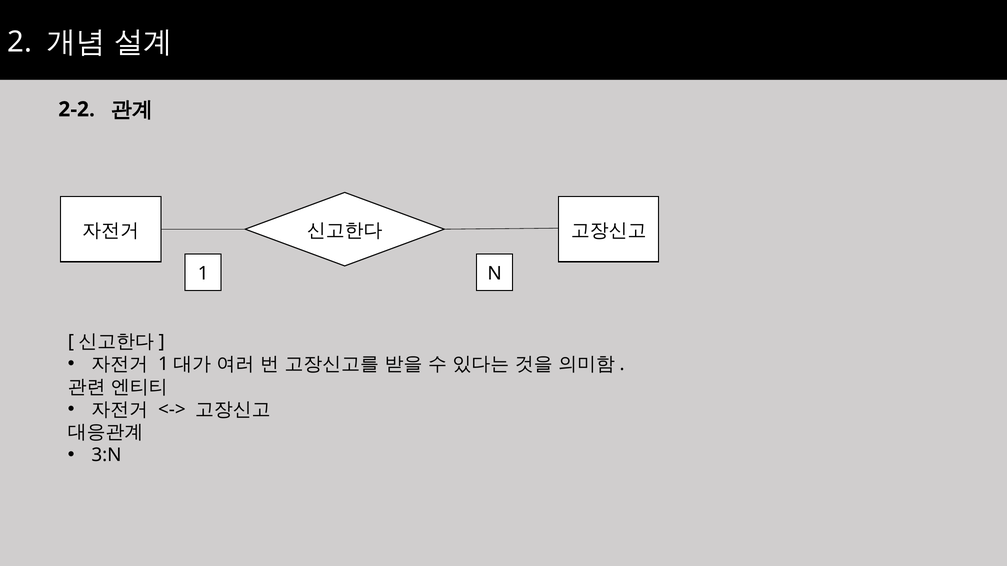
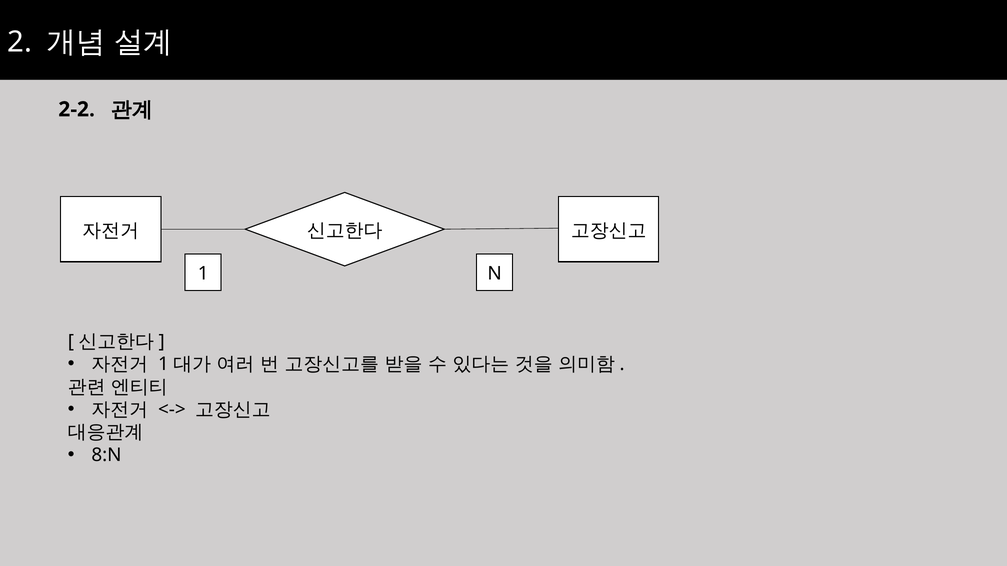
3:N: 3:N -> 8:N (106, 455)
